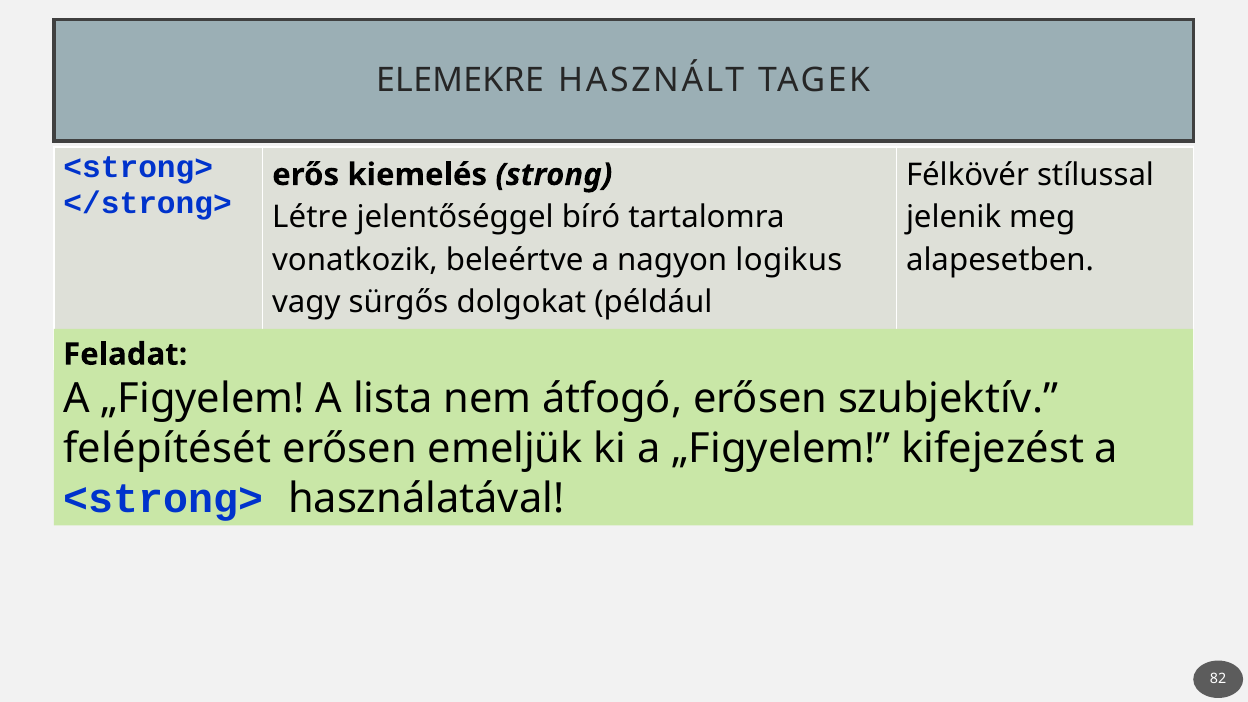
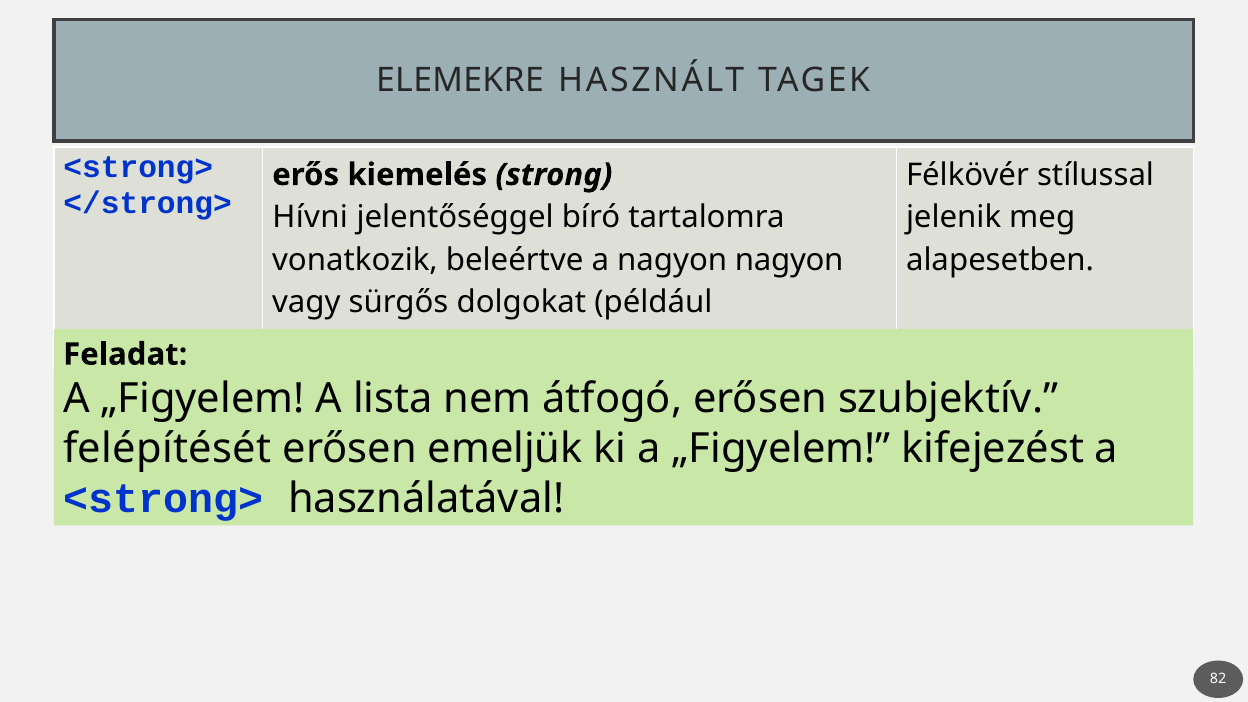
Létre: Létre -> Hívni (310, 217)
nagyon logikus: logikus -> nagyon (789, 260)
